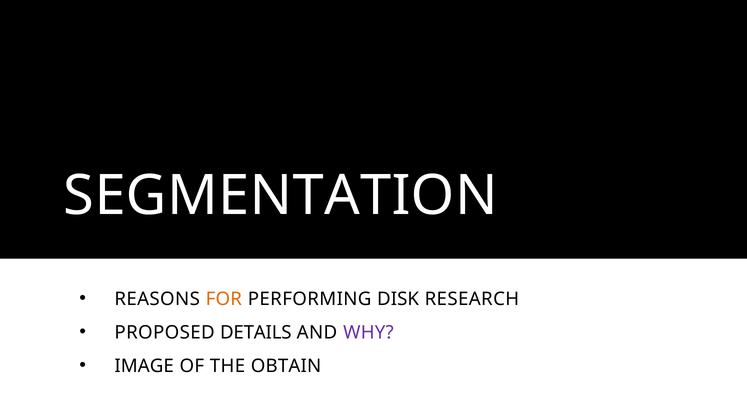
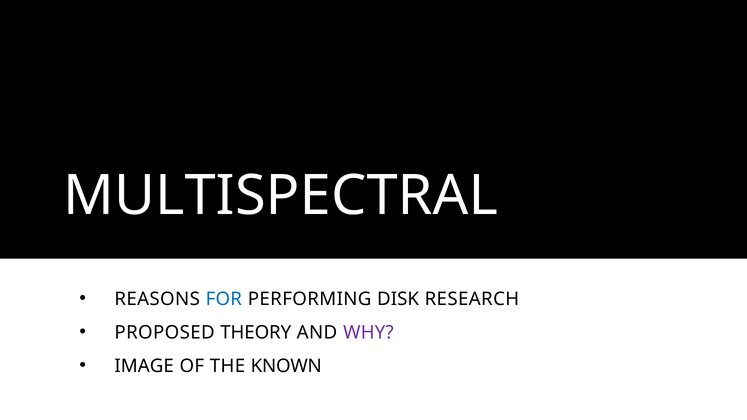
SEGMENTATION: SEGMENTATION -> MULTISPECTRAL (281, 196)
FOR colour: orange -> blue (224, 299)
DETAILS: DETAILS -> THEORY (256, 333)
OBTAIN: OBTAIN -> KNOWN (286, 366)
